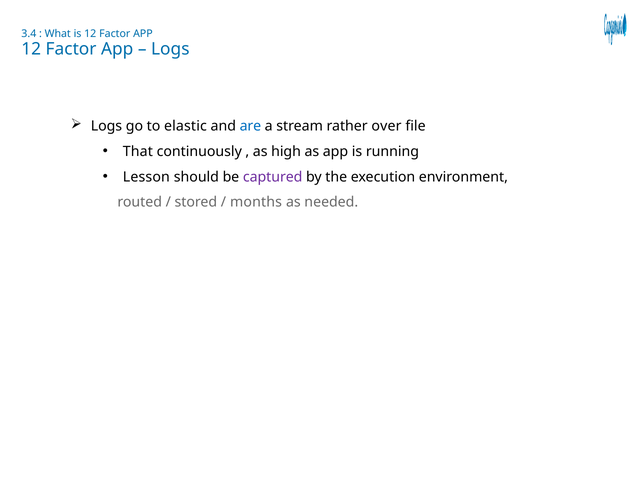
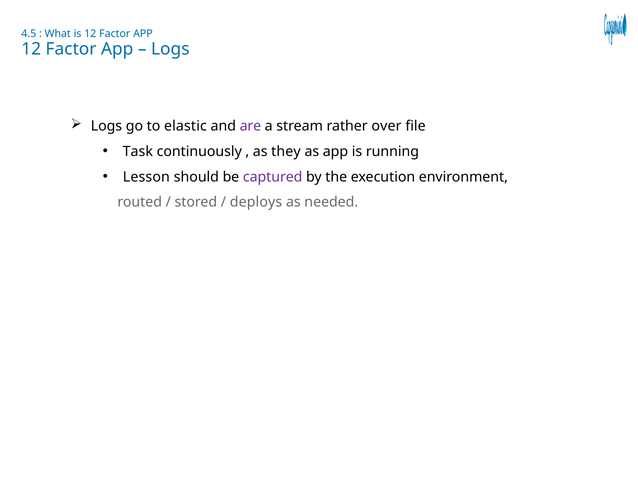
3.4: 3.4 -> 4.5 (29, 34)
are colour: blue -> purple (250, 126)
That: That -> Task (138, 151)
high: high -> they (286, 151)
months: months -> deploys (256, 202)
